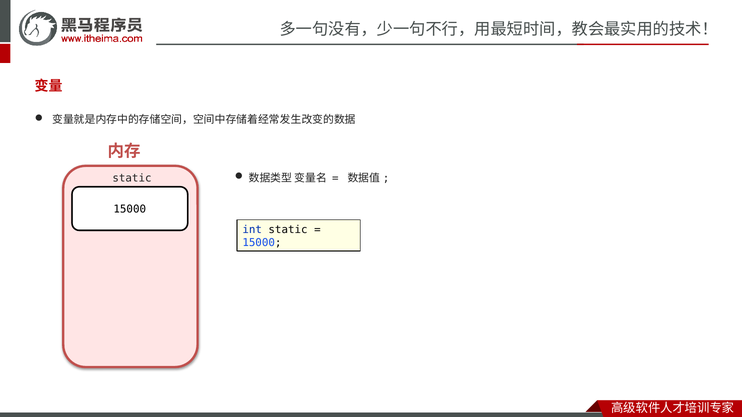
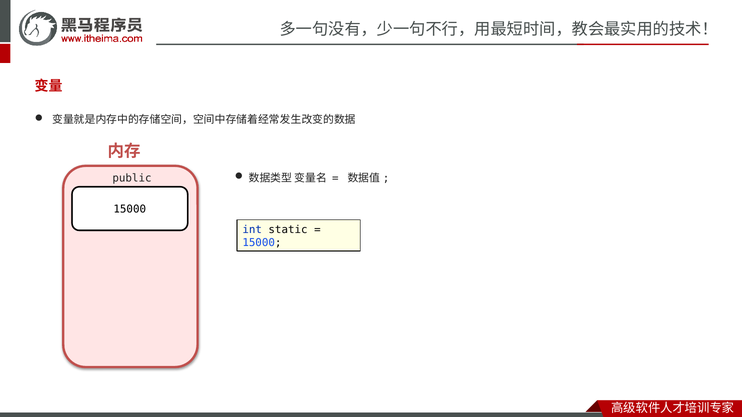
static: static -> public (132, 178)
